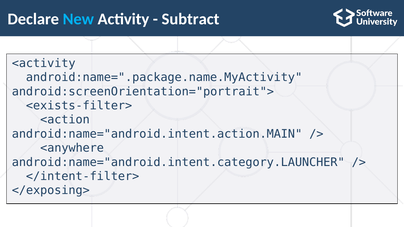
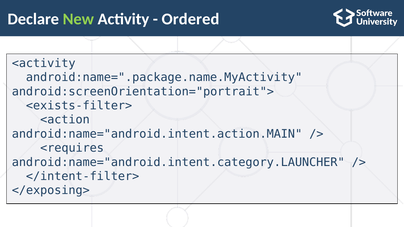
New colour: light blue -> light green (78, 19)
Subtract: Subtract -> Ordered (190, 19)
<anywhere: <anywhere -> <requires (72, 148)
